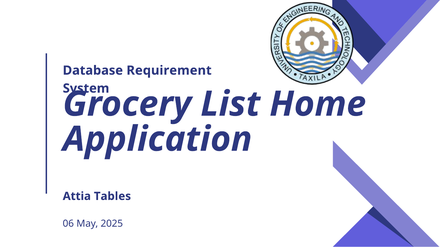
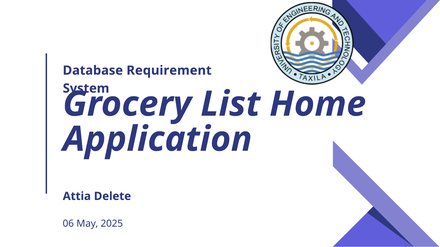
Tables: Tables -> Delete (112, 197)
